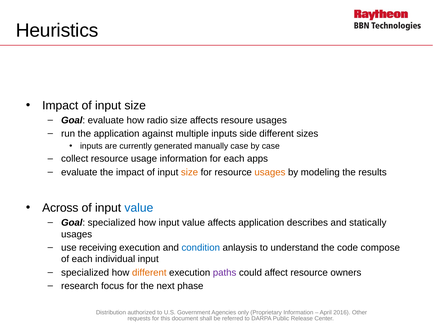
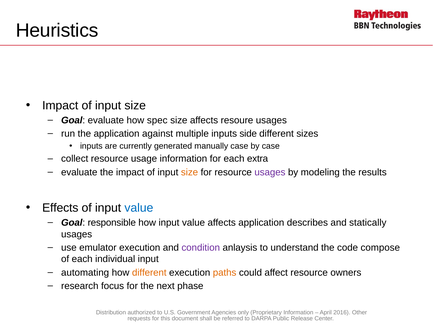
radio: radio -> spec (157, 120)
apps: apps -> extra (258, 159)
usages colour: orange -> purple (270, 173)
Across: Across -> Effects (60, 208)
Goal specialized: specialized -> responsible (112, 223)
receiving: receiving -> emulator (98, 248)
condition colour: blue -> purple (201, 248)
specialized: specialized -> automating (85, 273)
paths colour: purple -> orange (225, 273)
